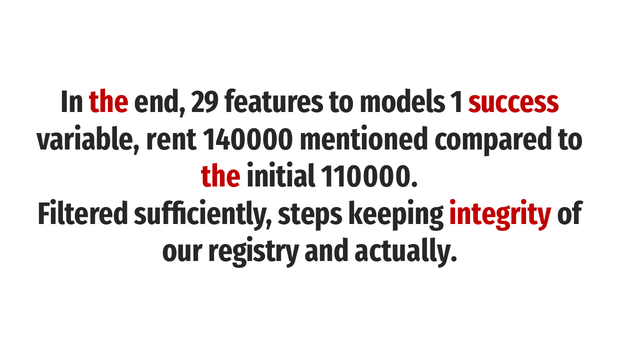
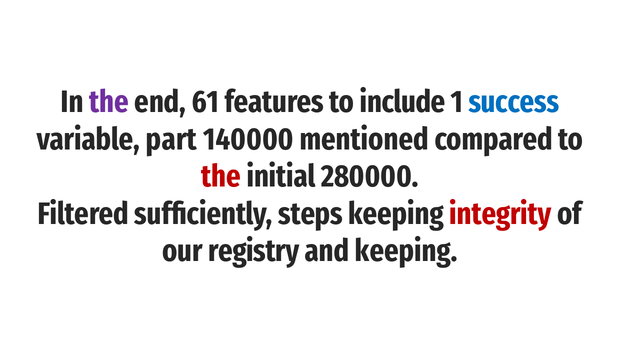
the colour: red -> purple (109, 102)
29: 29 -> 61 (205, 102)
models: models -> include (403, 102)
success colour: red -> blue (514, 102)
rent: rent -> part (171, 139)
110000: 110000 -> 280000 (370, 177)
and actually: actually -> keeping (406, 251)
